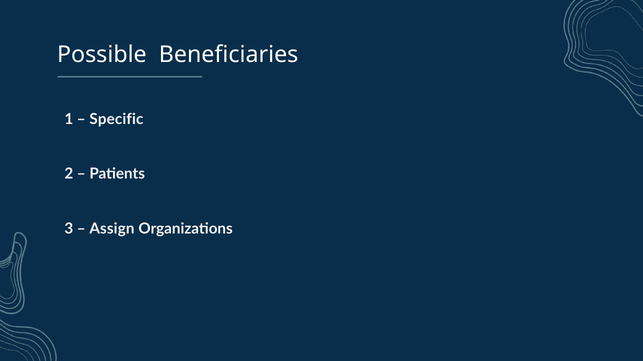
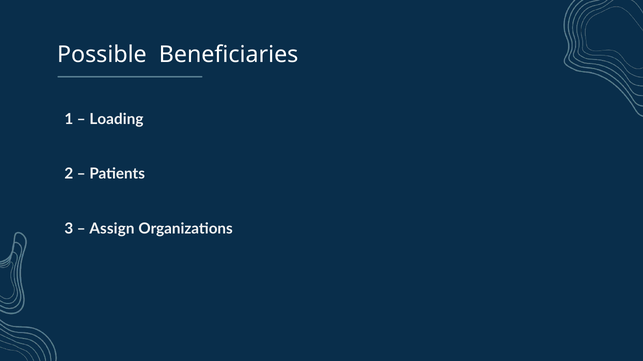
Specific: Specific -> Loading (116, 120)
